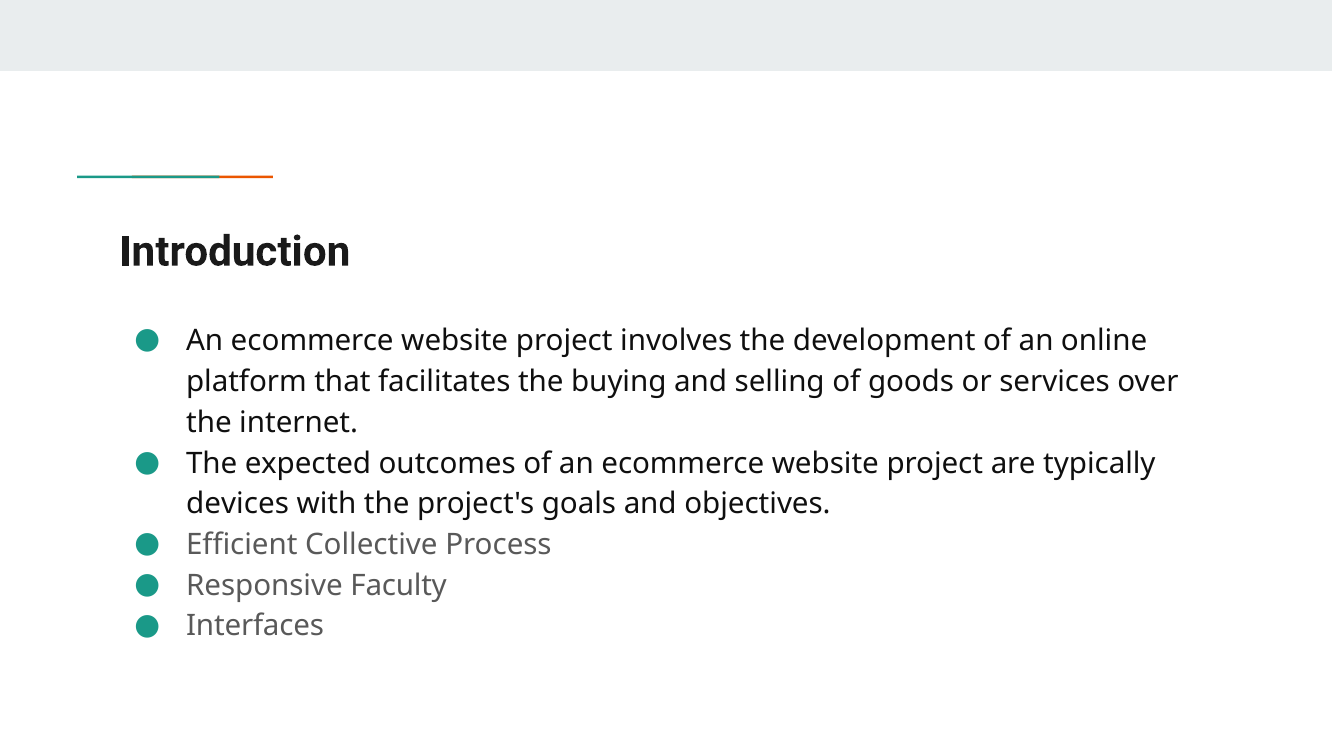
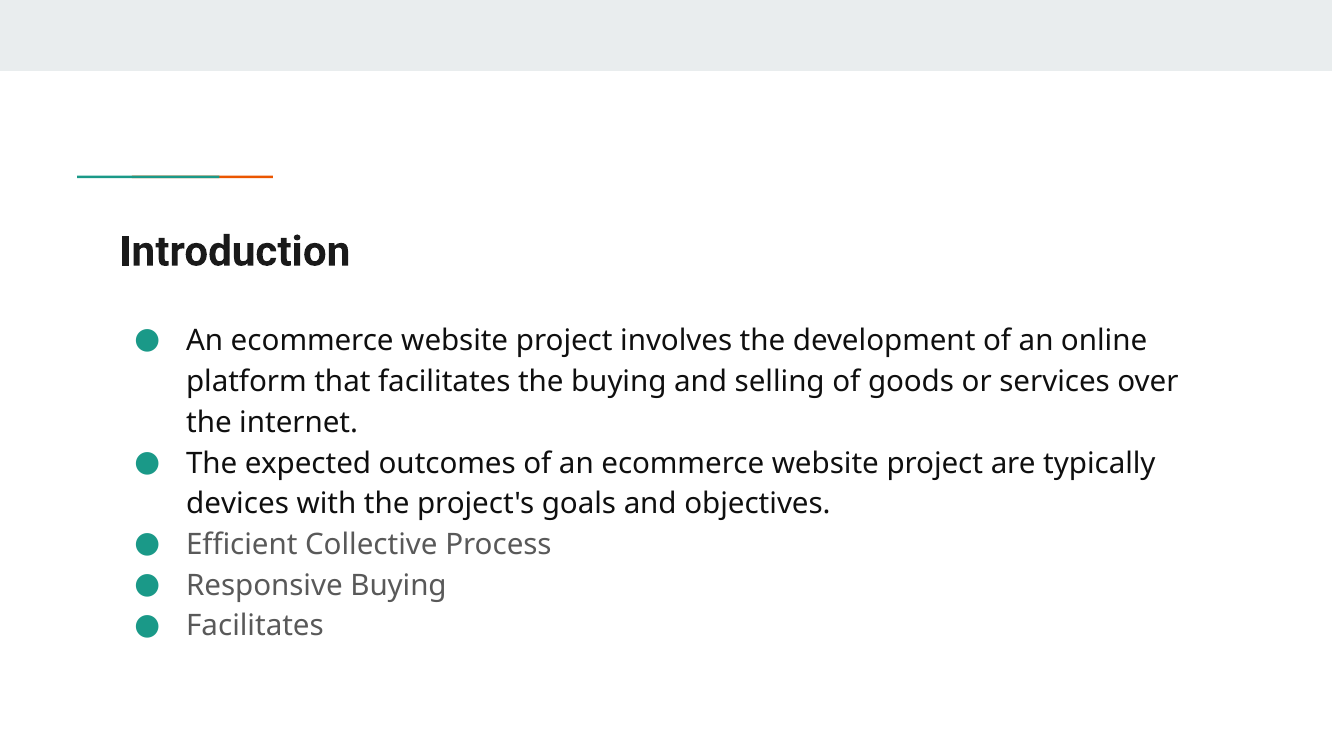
Responsive Faculty: Faculty -> Buying (399, 586)
Interfaces: Interfaces -> Facilitates (255, 626)
